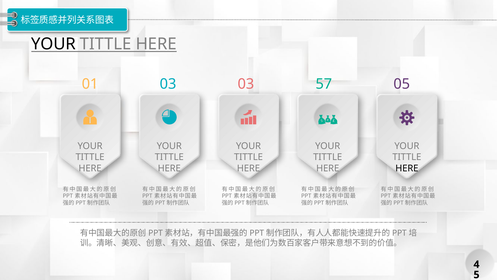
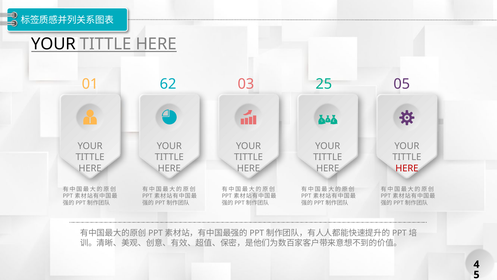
01 03: 03 -> 62 (168, 84)
57: 57 -> 25 (324, 84)
HERE colour: black -> red (407, 168)
